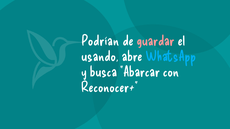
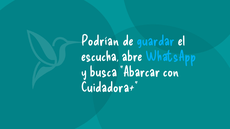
guardar colour: pink -> light blue (156, 41)
usando: usando -> escucha (100, 57)
Reconocer+: Reconocer+ -> Cuidadora+ (110, 88)
